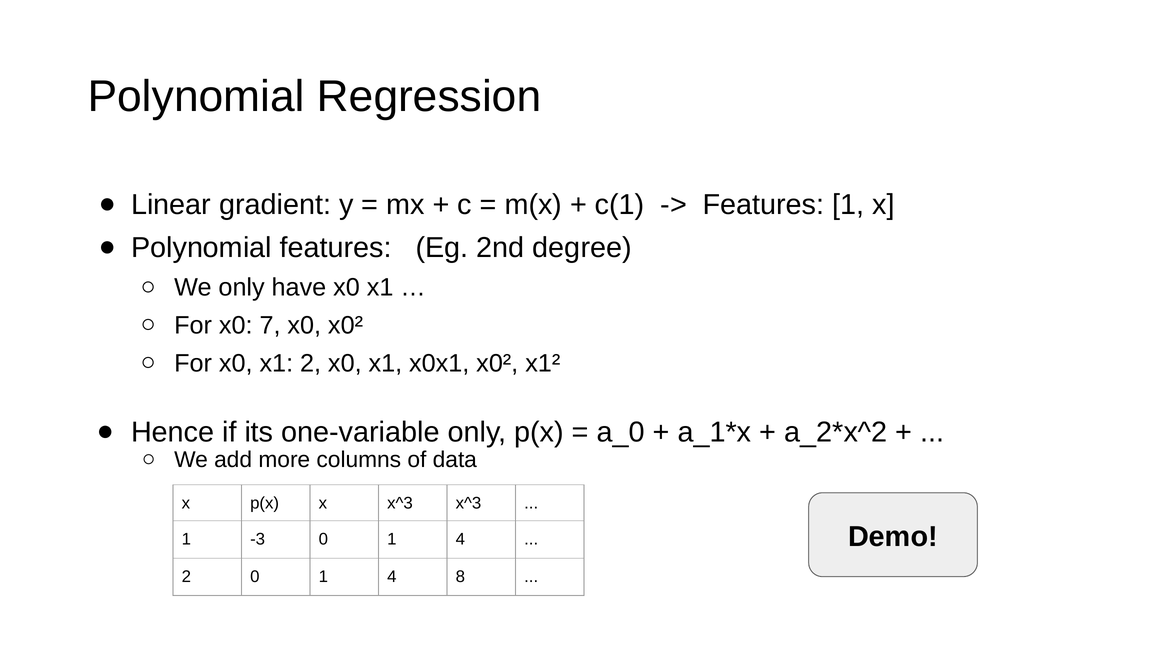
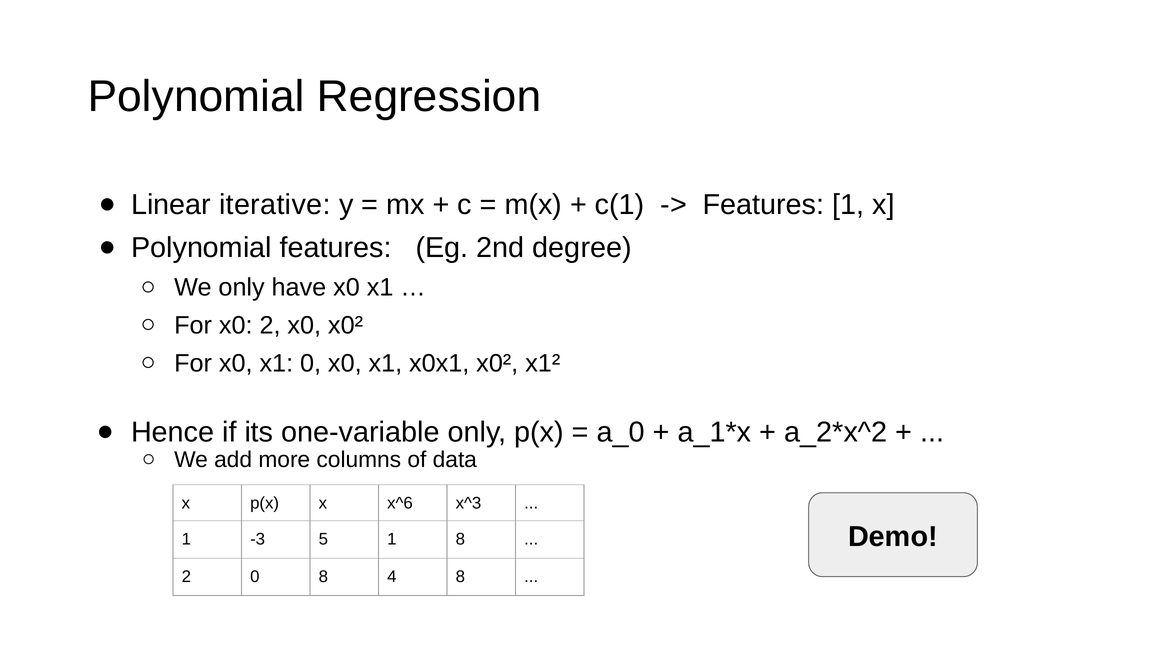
gradient: gradient -> iterative (275, 205)
x0 7: 7 -> 2 (270, 325)
x1 2: 2 -> 0 (311, 363)
x x^3: x^3 -> x^6 (400, 503)
-3 0: 0 -> 5 (323, 539)
4: 4 -> 8 (460, 539)
2 0 1: 1 -> 8 (323, 577)
